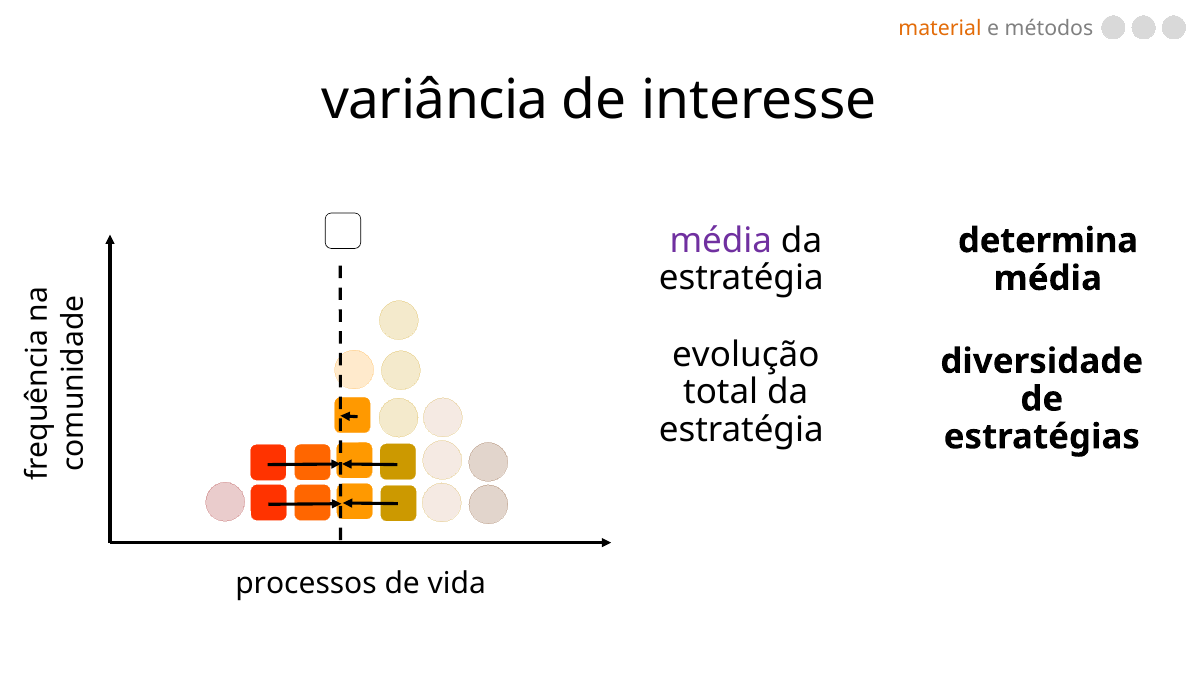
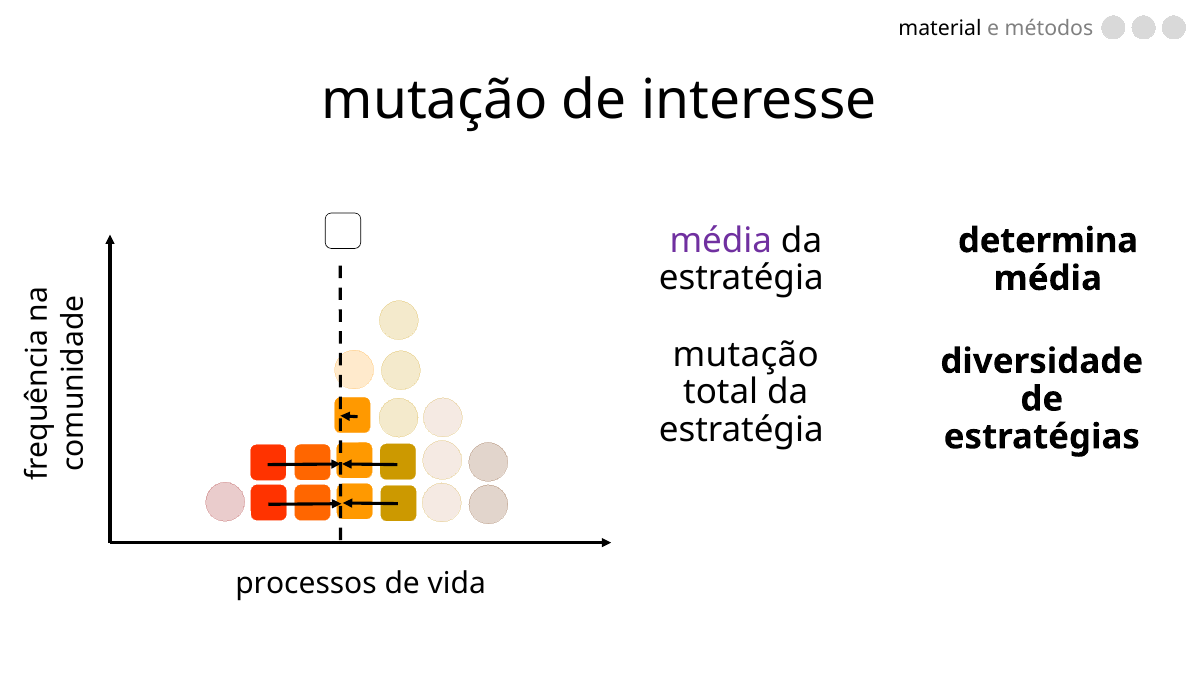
material colour: orange -> black (940, 28)
variância: variância -> mutação (435, 101)
evolução: evolução -> mutação (746, 354)
